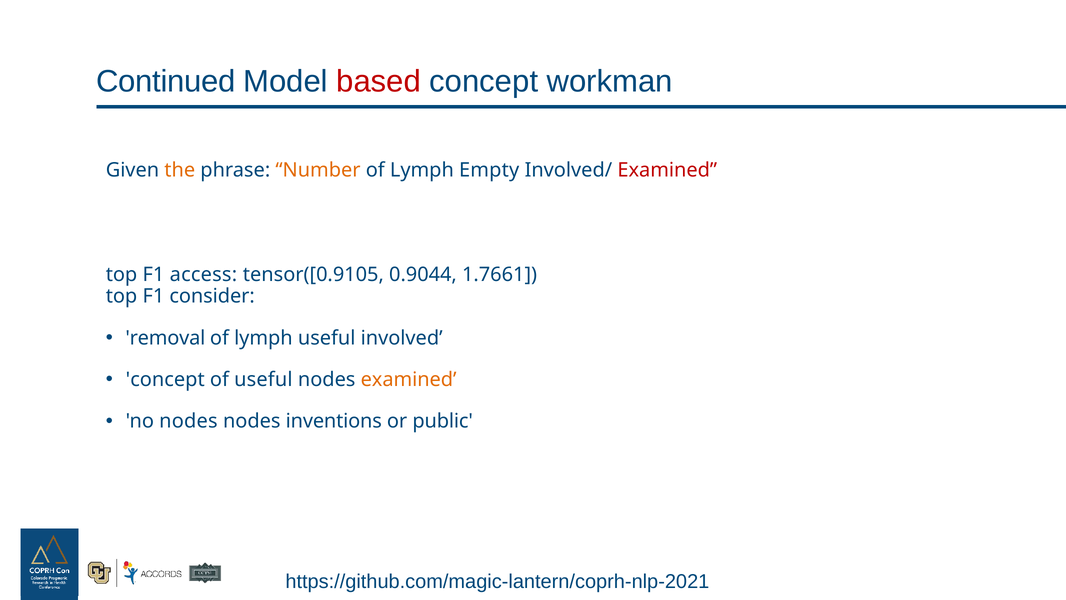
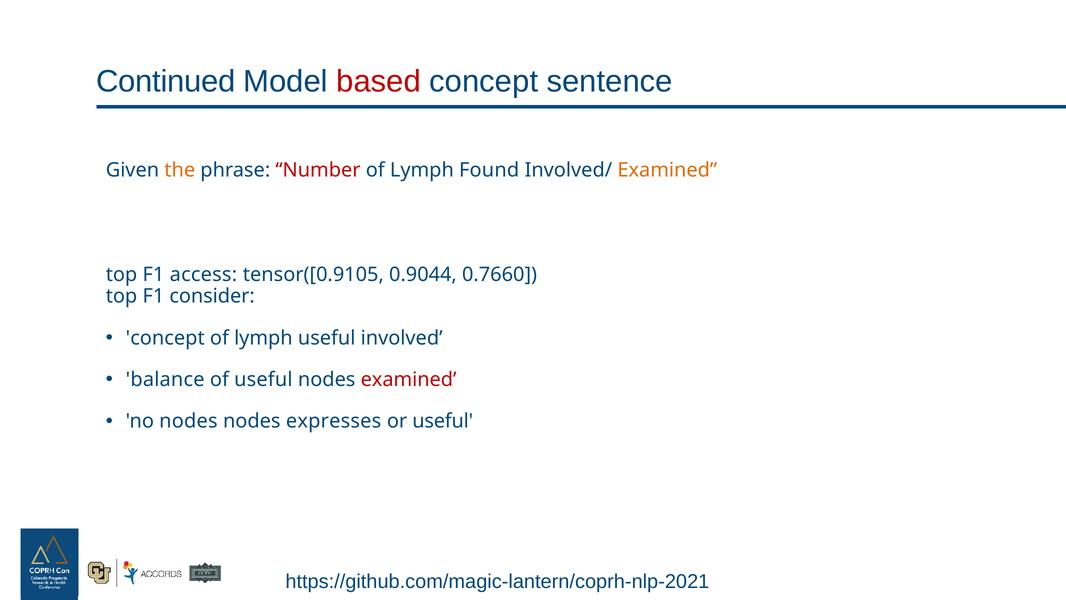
workman: workman -> sentence (610, 82)
Number colour: orange -> red (318, 170)
Empty: Empty -> Found (489, 170)
Examined colour: red -> orange (667, 170)
1.7661: 1.7661 -> 0.7660 (500, 275)
removal: removal -> concept (165, 338)
concept: concept -> balance (165, 379)
examined colour: orange -> red (409, 379)
inventions: inventions -> expresses (334, 421)
or public: public -> useful (443, 421)
